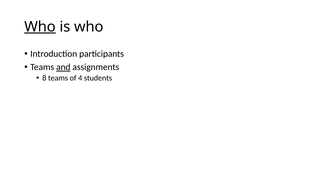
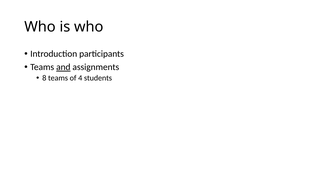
Who underline: present -> none (40, 27)
